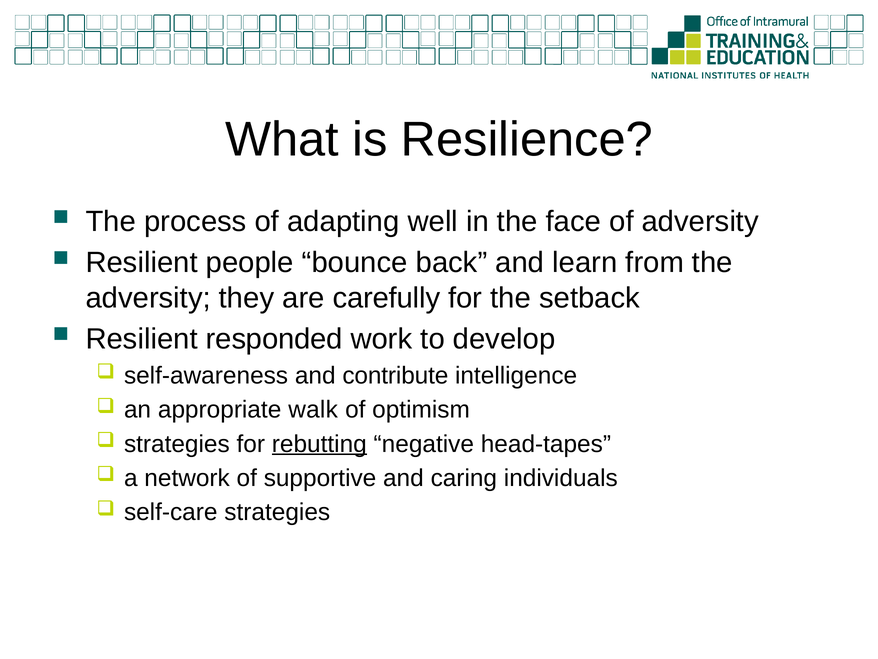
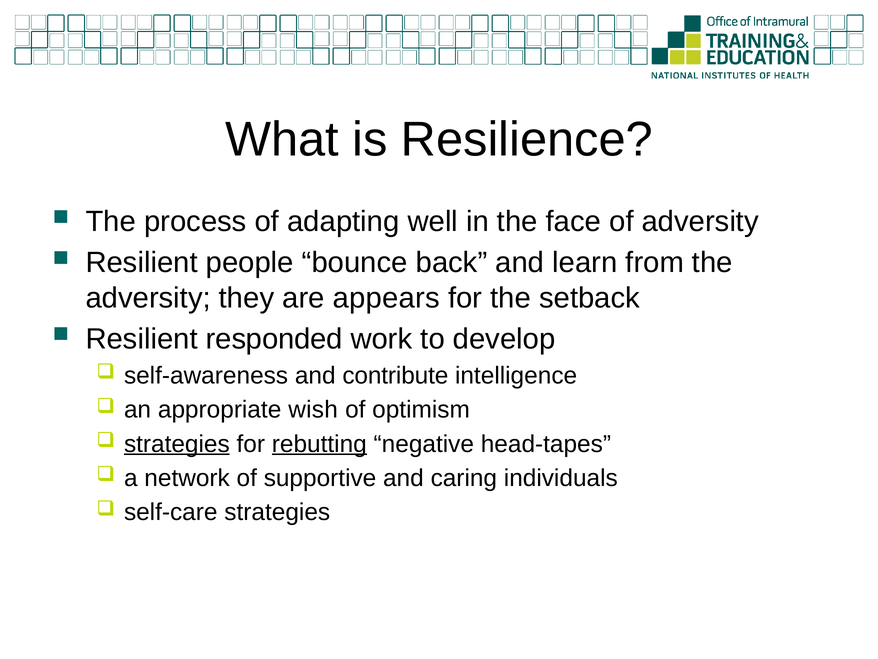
carefully: carefully -> appears (386, 298)
walk: walk -> wish (313, 409)
strategies underline: none -> present (177, 444)
